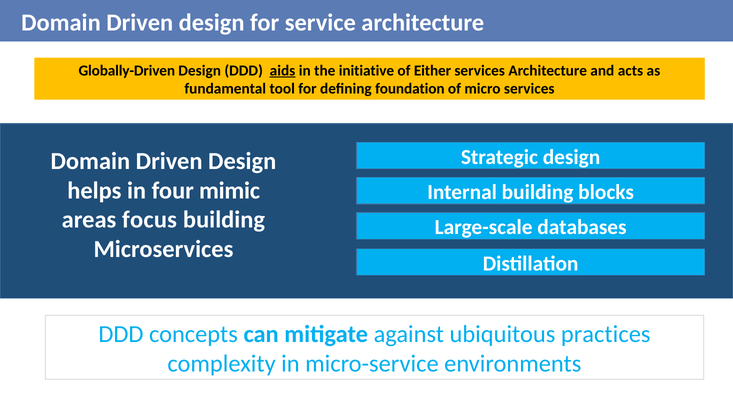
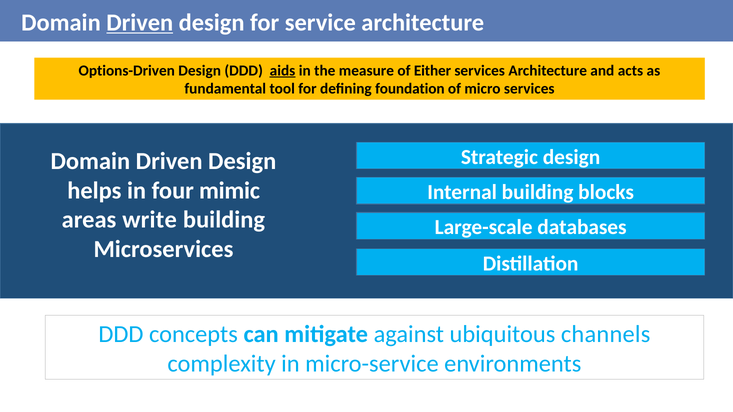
Driven underline: none -> present (140, 23)
Globally-Driven: Globally-Driven -> Options-Driven (127, 71)
initiative: initiative -> measure (366, 71)
focus: focus -> write (150, 220)
practices: practices -> channels (606, 335)
